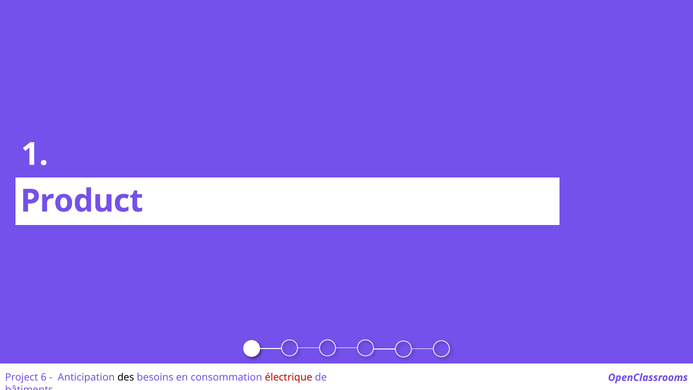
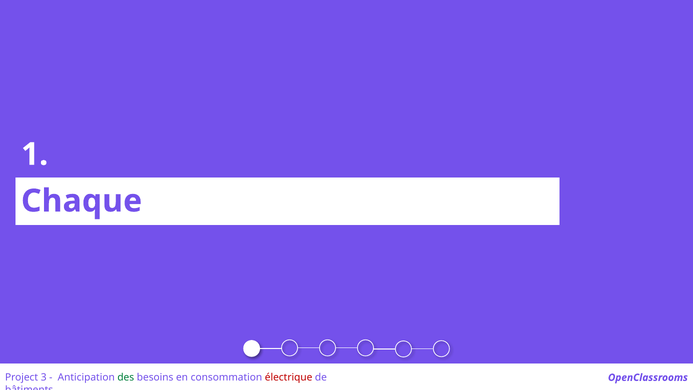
Product: Product -> Chaque (82, 201)
6: 6 -> 3 (44, 377)
des colour: black -> green (126, 377)
